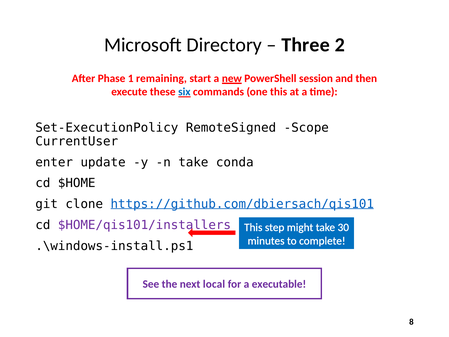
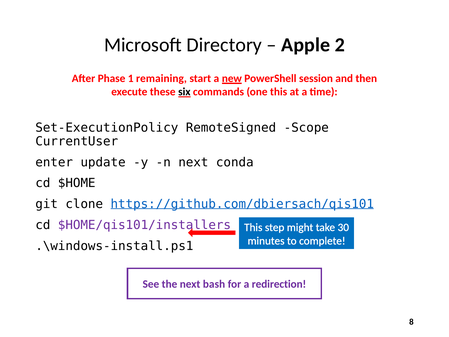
Three: Three -> Apple (306, 45)
six colour: blue -> black (184, 92)
n take: take -> next (193, 162)
local: local -> bash (214, 284)
executable: executable -> redirection (279, 284)
